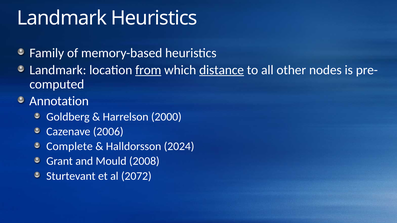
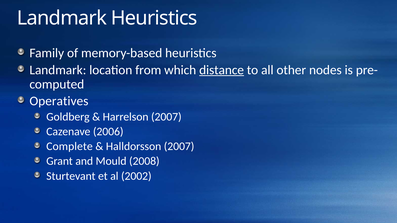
from underline: present -> none (148, 70)
Annotation: Annotation -> Operatives (59, 101)
Harrelson 2000: 2000 -> 2007 (166, 117)
Halldorsson 2024: 2024 -> 2007 (179, 147)
2072: 2072 -> 2002 (136, 176)
